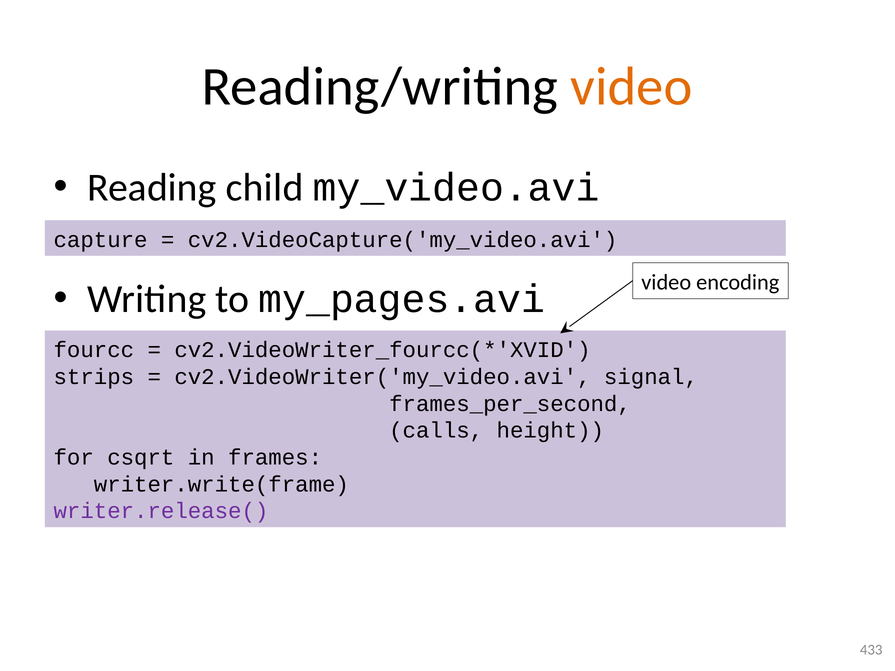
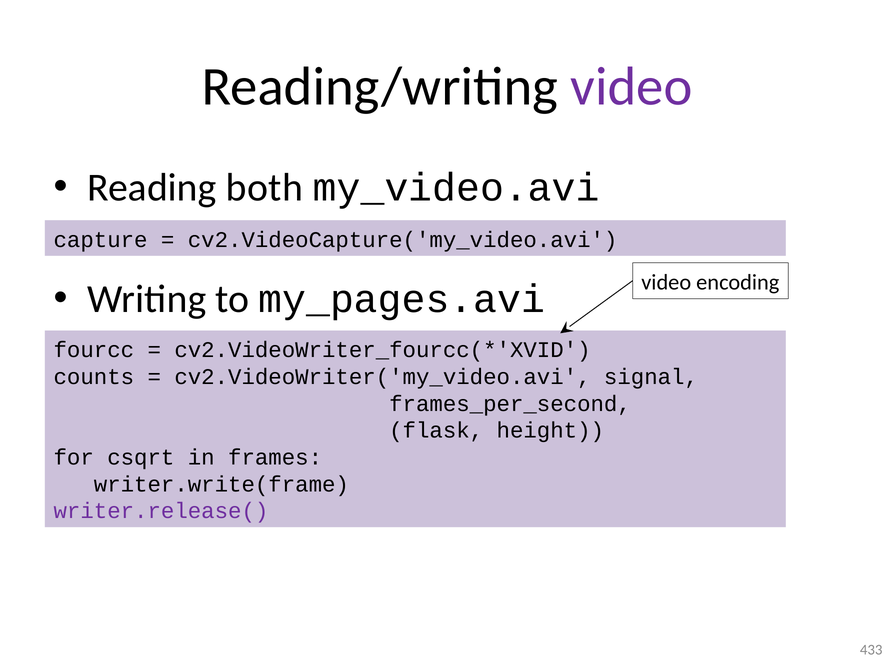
video colour: orange -> purple (631, 87)
child: child -> both (264, 188)
strips: strips -> counts (94, 377)
calls: calls -> flask (436, 431)
